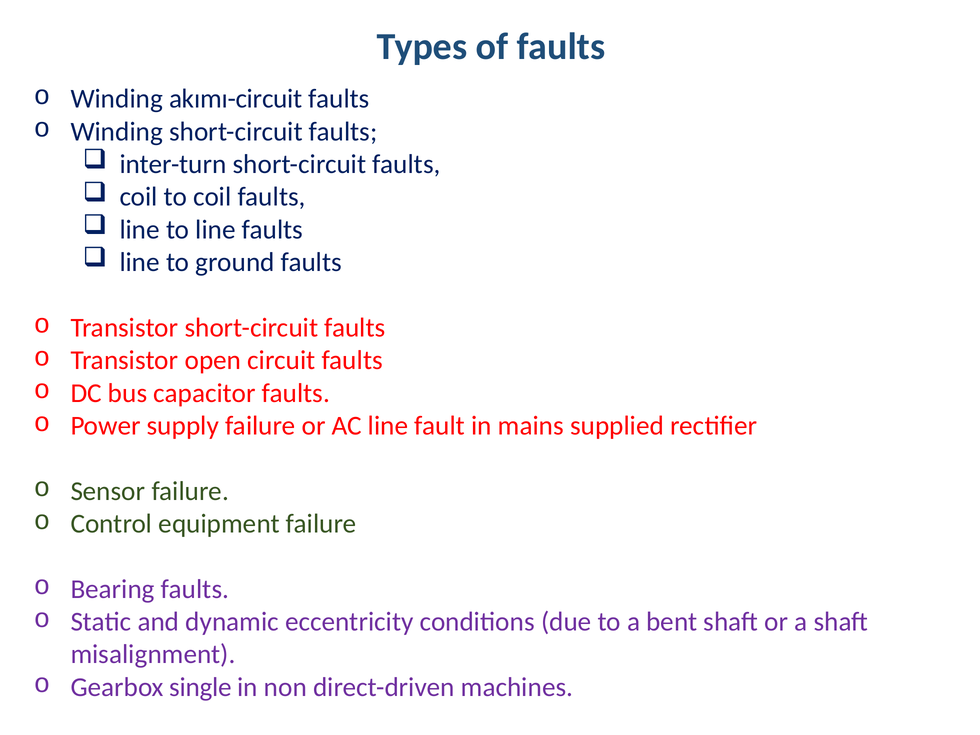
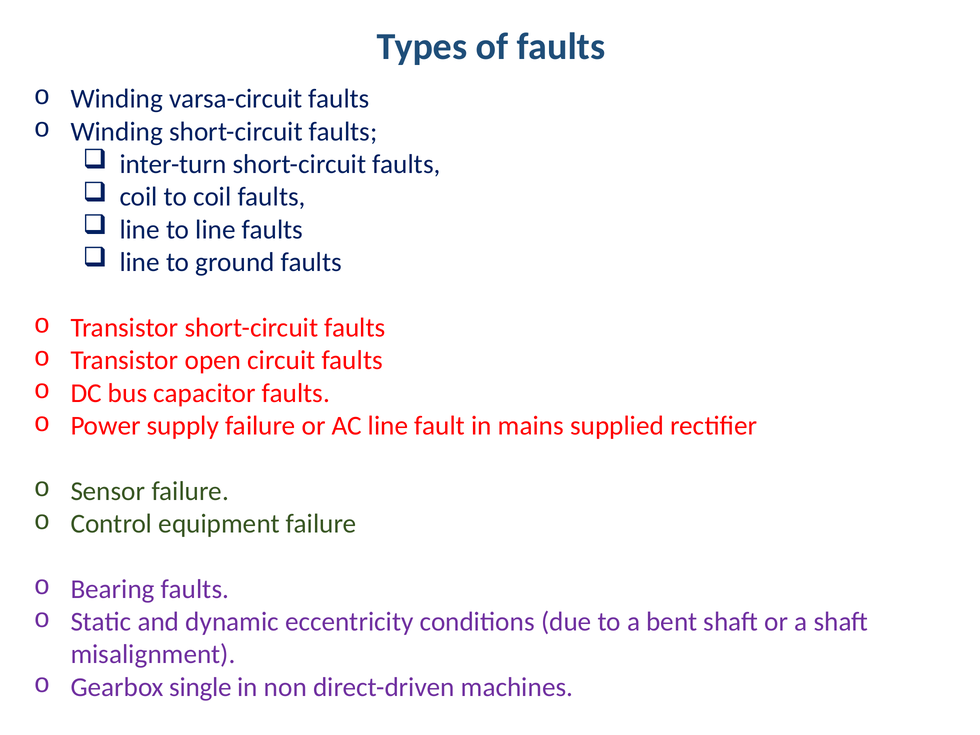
akımı-circuit: akımı-circuit -> varsa-circuit (236, 99)
